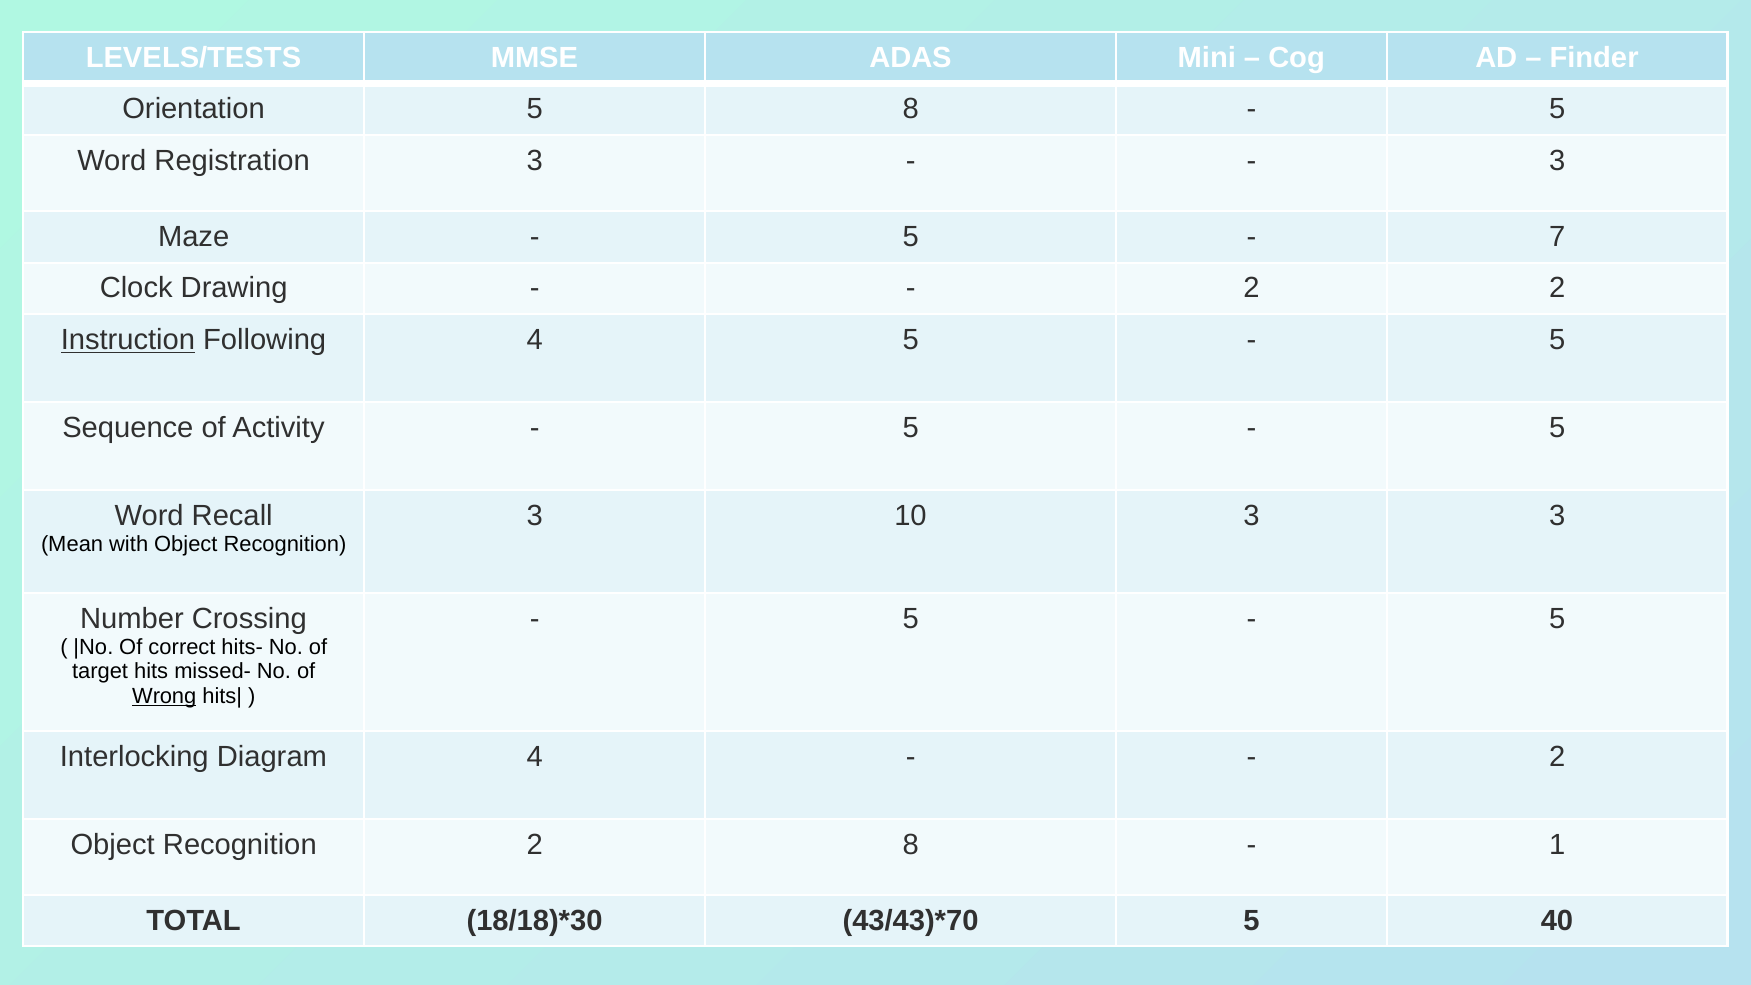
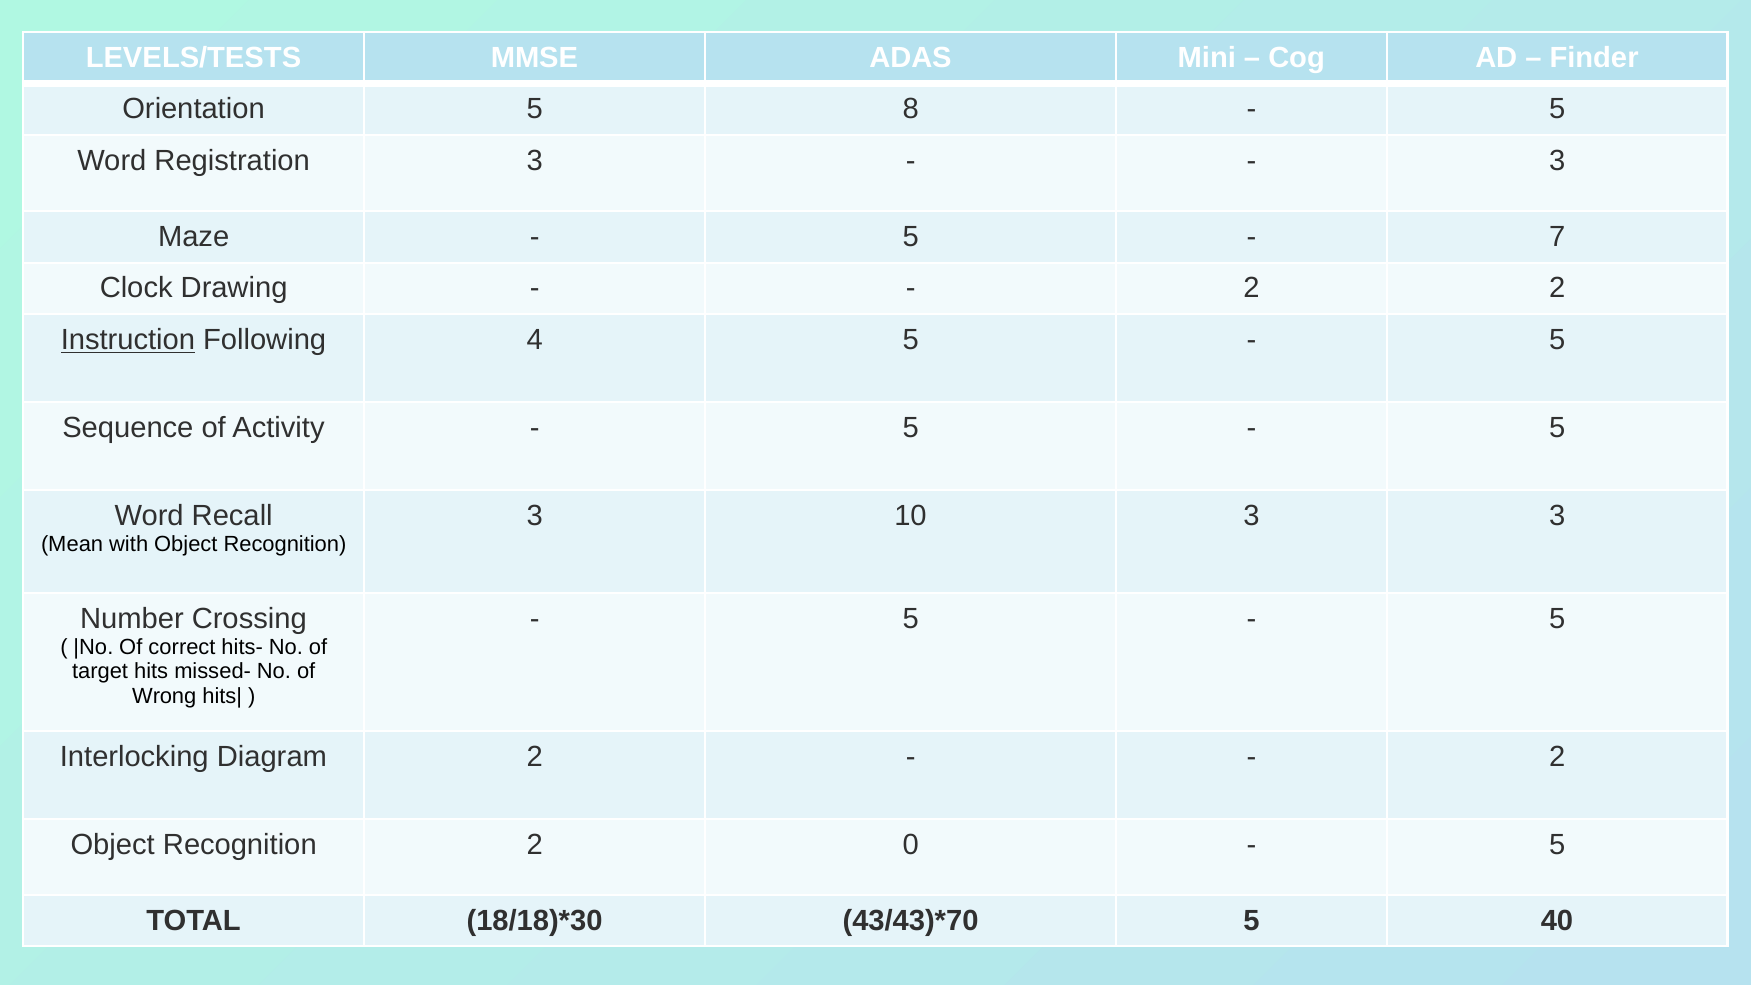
Wrong underline: present -> none (164, 696)
Diagram 4: 4 -> 2 (535, 757)
2 8: 8 -> 0 (911, 845)
1: 1 -> 5 (1557, 845)
